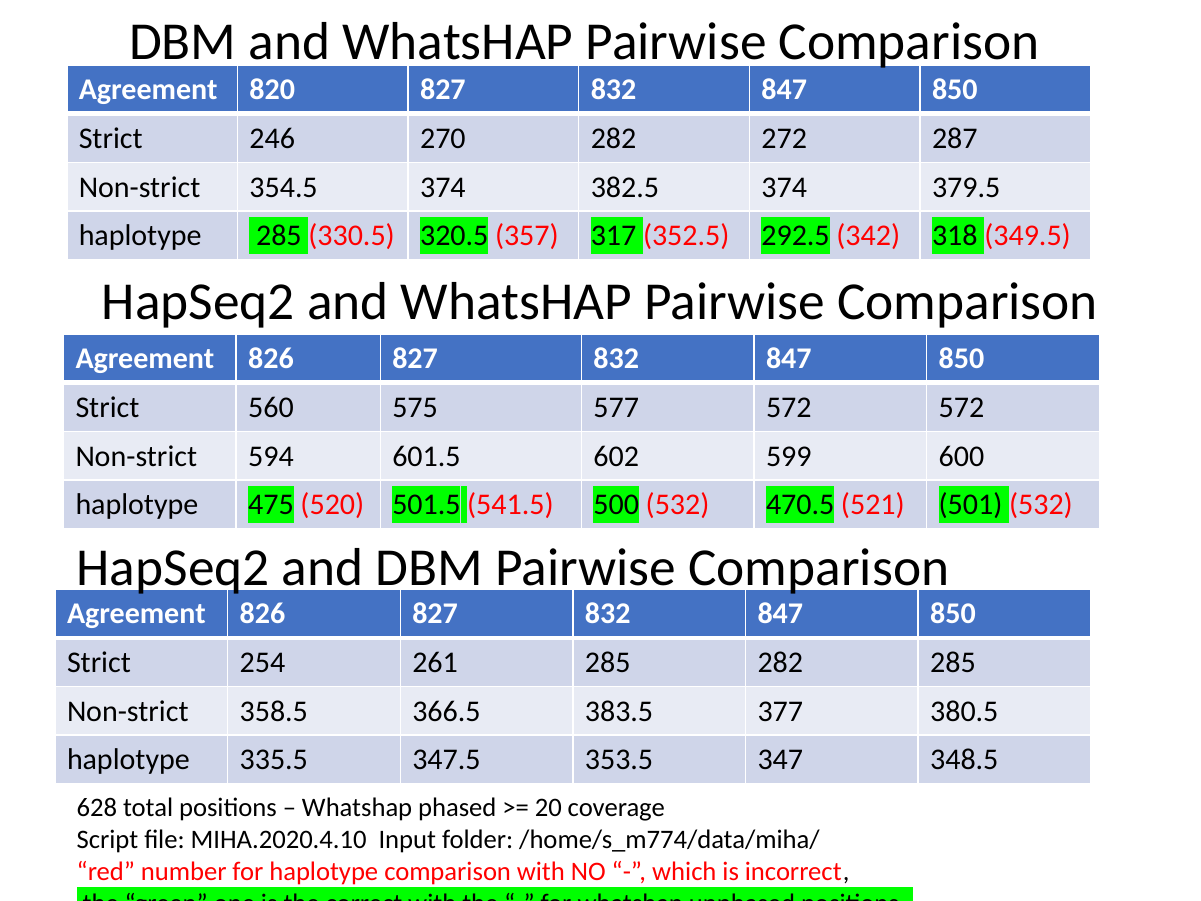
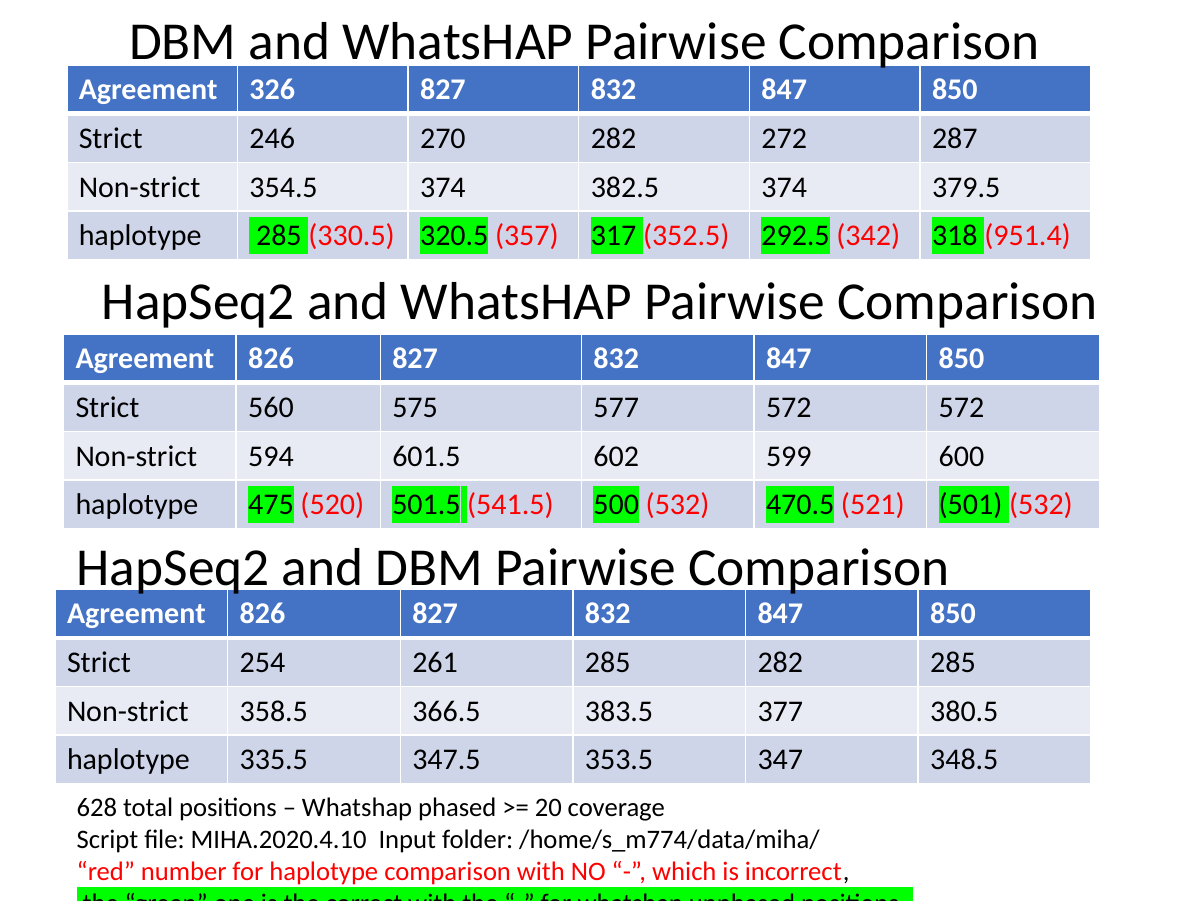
820: 820 -> 326 (272, 90)
349.5: 349.5 -> 951.4 (1028, 236)
